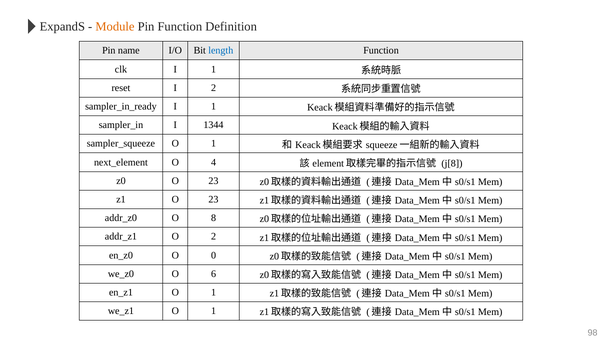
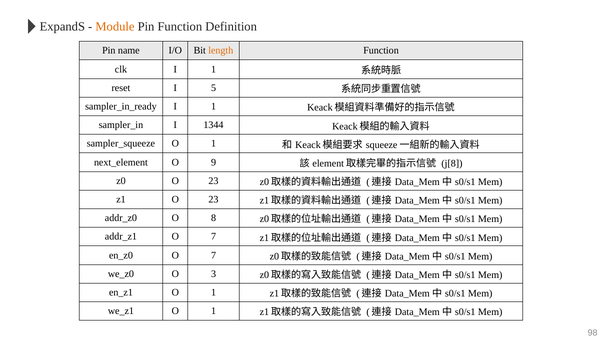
length colour: blue -> orange (221, 51)
I 2: 2 -> 5 (214, 88)
4: 4 -> 9 (214, 162)
2: 2 -> 7 (214, 236)
0: 0 -> 7 (214, 255)
6: 6 -> 3 (214, 274)
